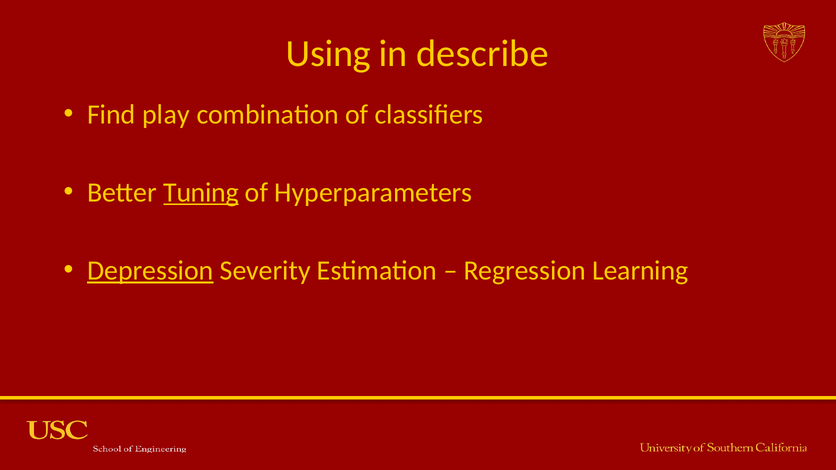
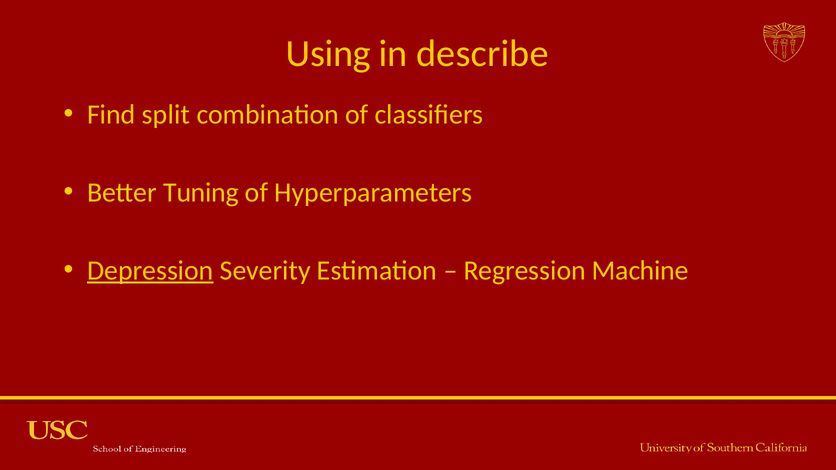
play: play -> split (166, 114)
Tuning underline: present -> none (201, 193)
Learning: Learning -> Machine (640, 271)
